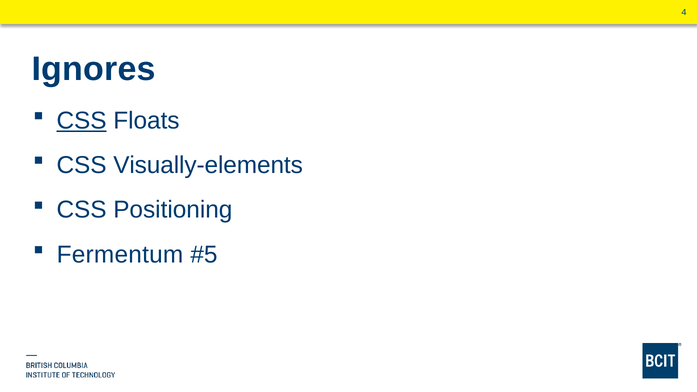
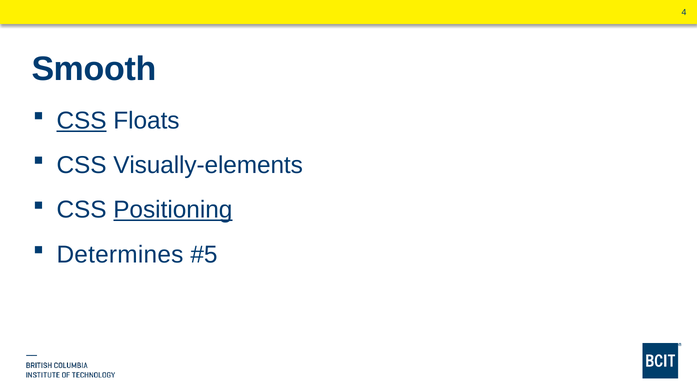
Ignores: Ignores -> Smooth (94, 69)
Positioning underline: none -> present (173, 210)
Fermentum: Fermentum -> Determines (120, 255)
